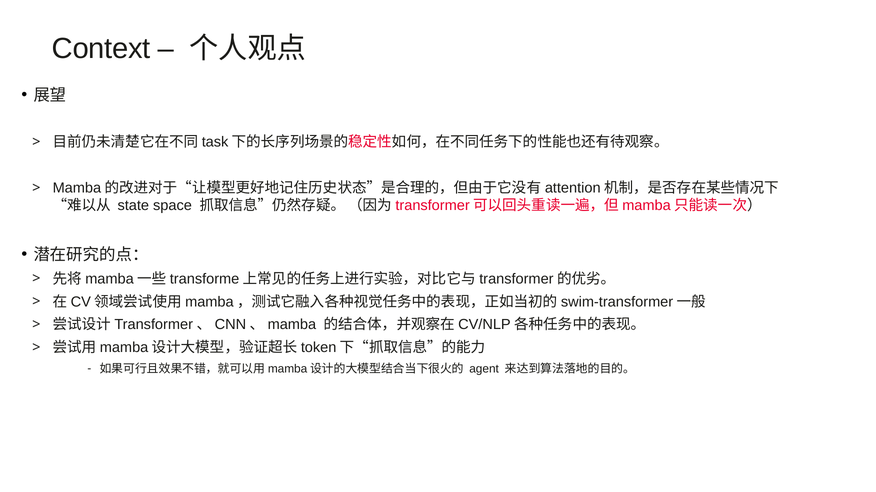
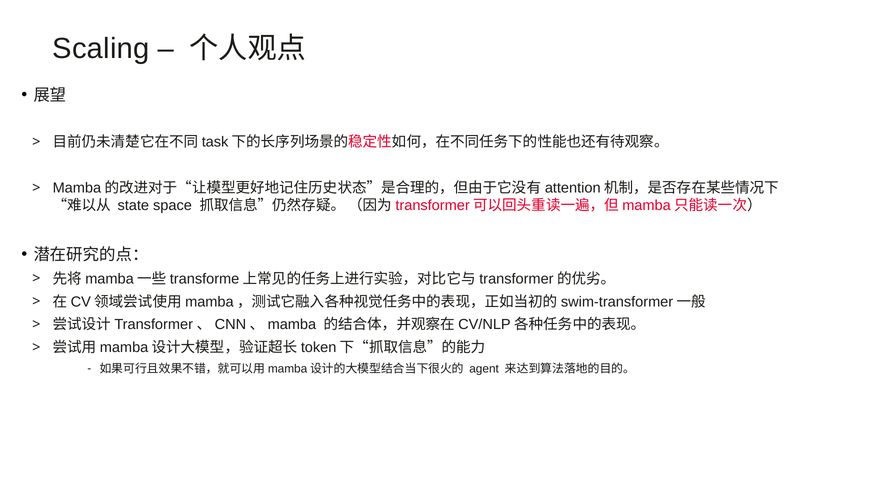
Context: Context -> Scaling (101, 49)
